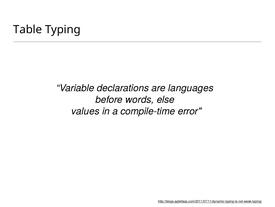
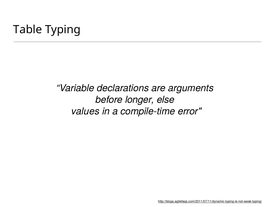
languages: languages -> arguments (191, 88)
words: words -> longer (140, 99)
